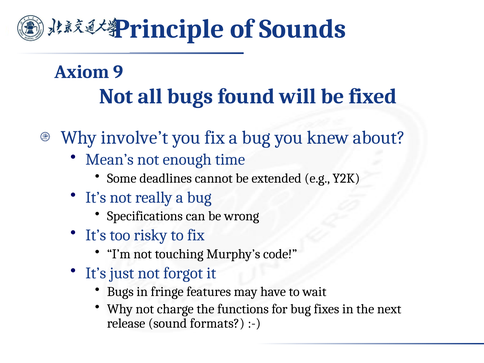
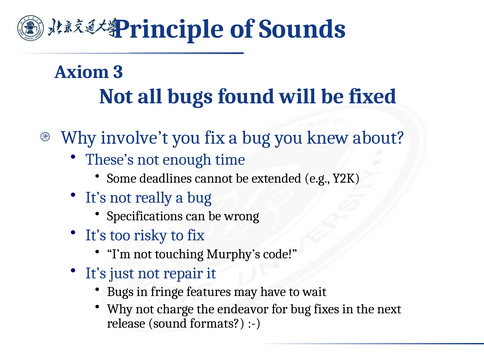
9: 9 -> 3 (118, 72)
Mean’s: Mean’s -> These’s (110, 160)
forgot: forgot -> repair (183, 273)
functions: functions -> endeavor (243, 309)
